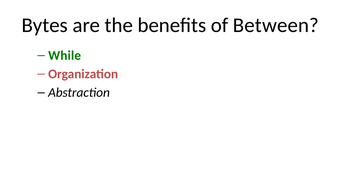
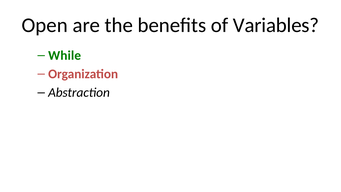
Bytes: Bytes -> Open (45, 25)
Between: Between -> Variables (276, 25)
